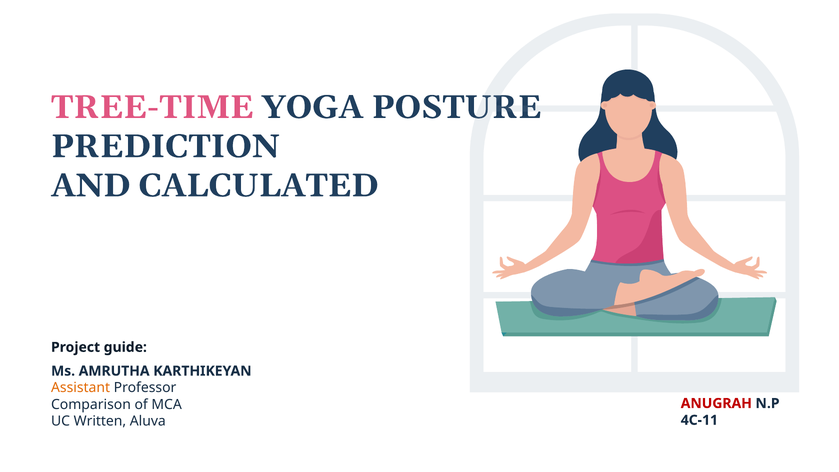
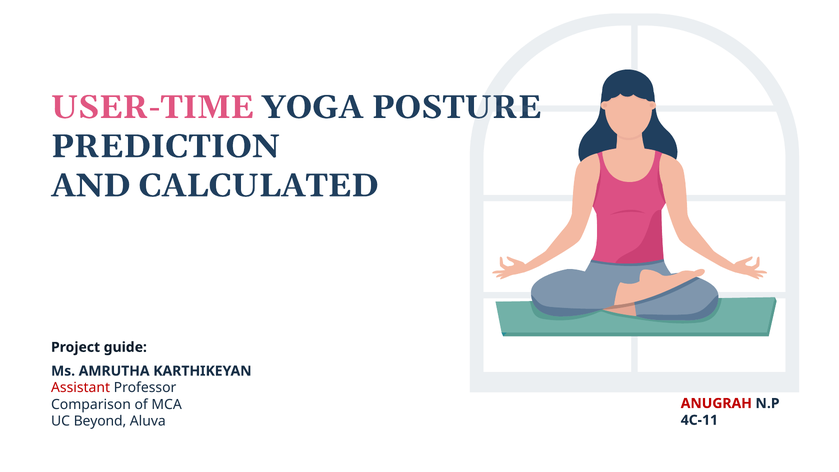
TREE-TIME: TREE-TIME -> USER-TIME (152, 107)
Assistant colour: orange -> red (81, 388)
Written: Written -> Beyond (100, 421)
